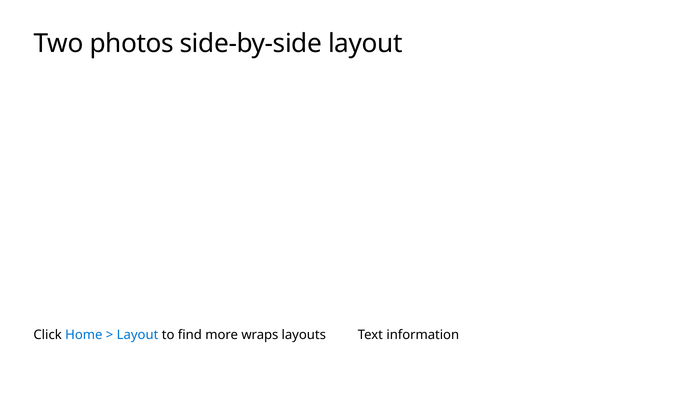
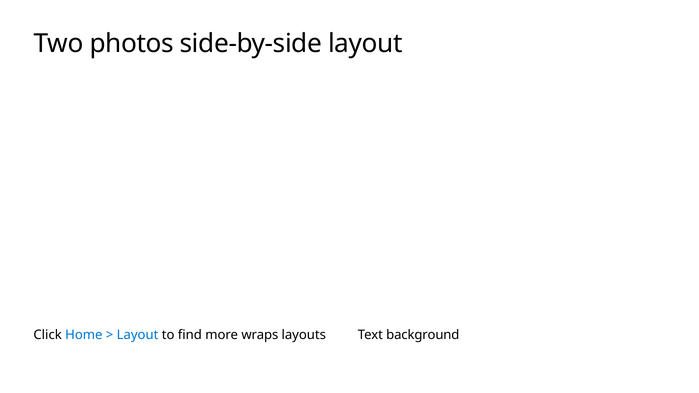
information: information -> background (423, 335)
